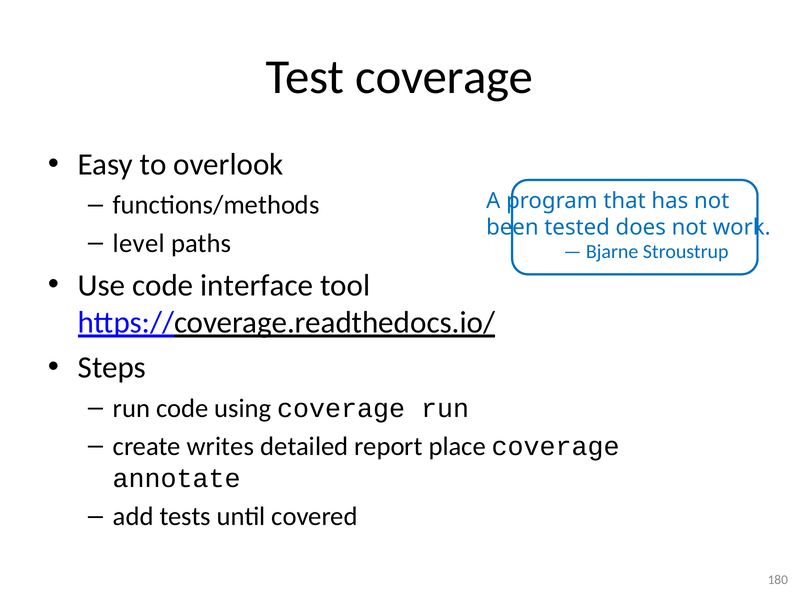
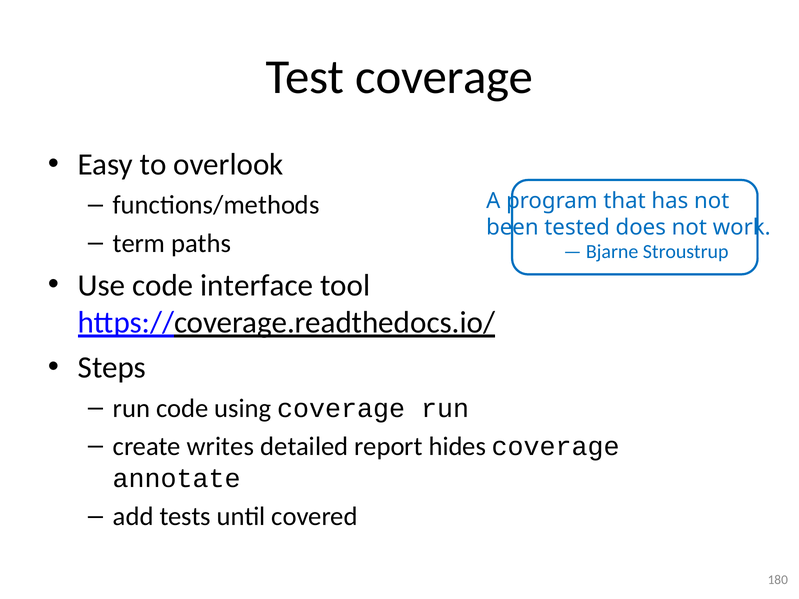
level: level -> term (139, 243)
place: place -> hides (457, 447)
